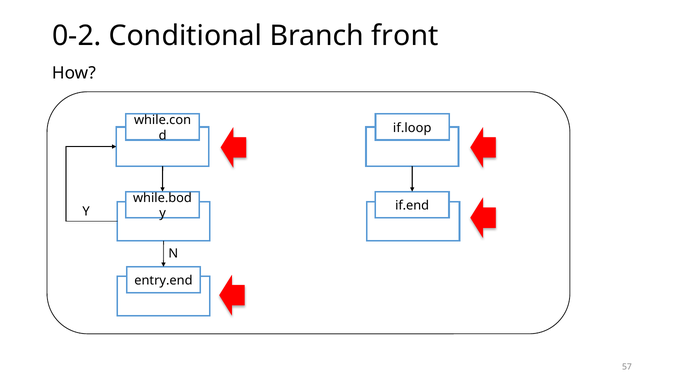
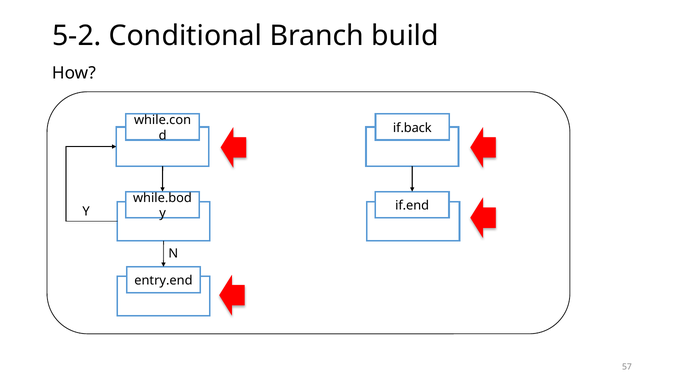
0-2: 0-2 -> 5-2 (77, 36)
front: front -> build (405, 36)
if.loop: if.loop -> if.back (412, 128)
